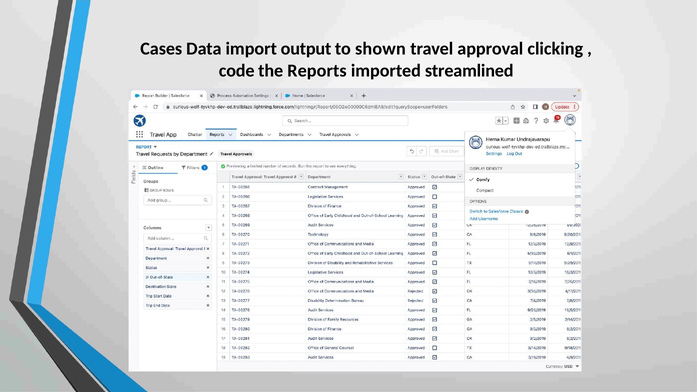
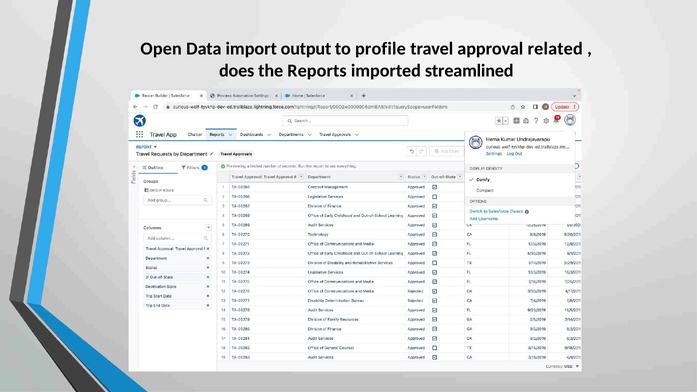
Cases: Cases -> Open (161, 49)
shown: shown -> profile (380, 49)
clicking: clicking -> related (555, 49)
code: code -> does (237, 71)
